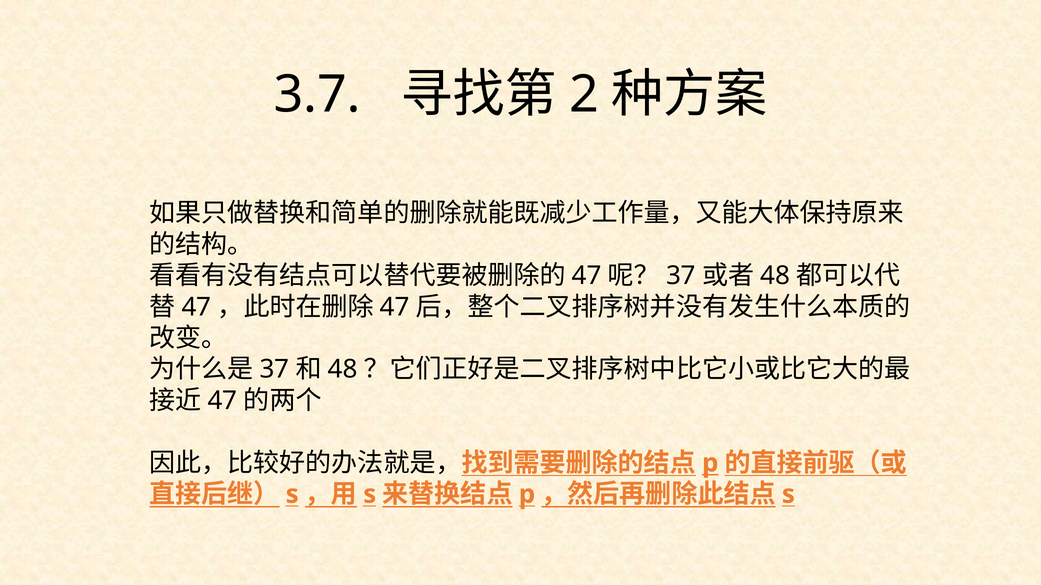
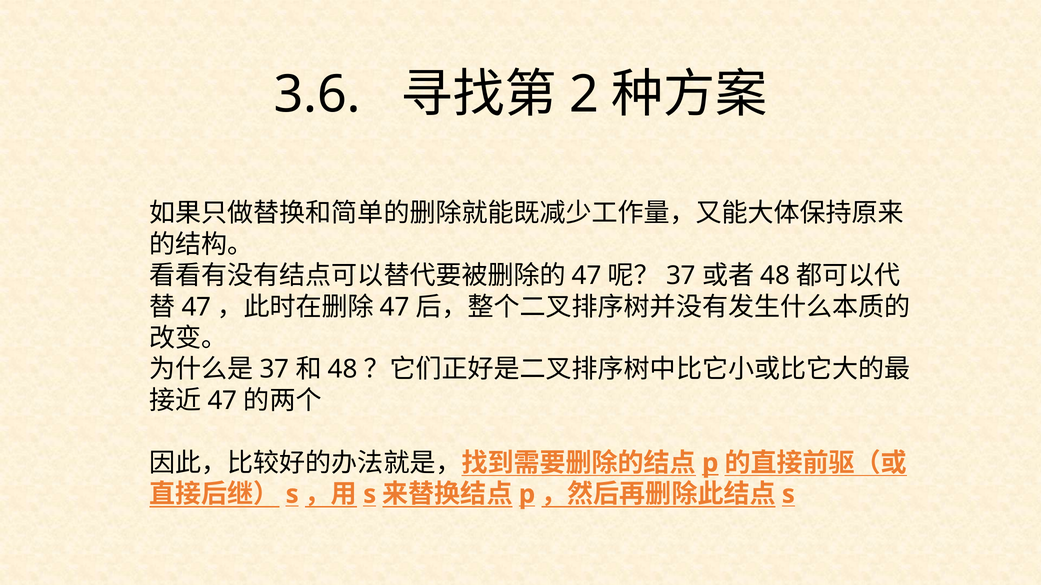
3.7: 3.7 -> 3.6 (317, 95)
